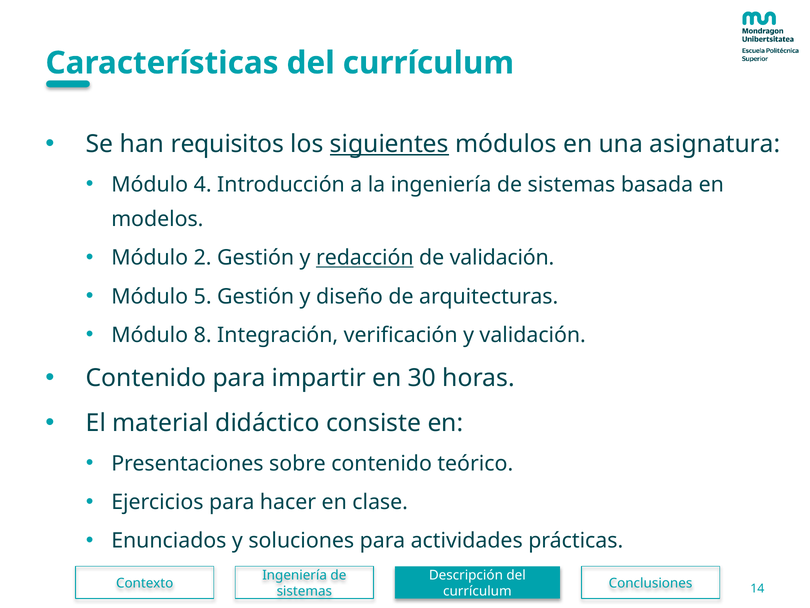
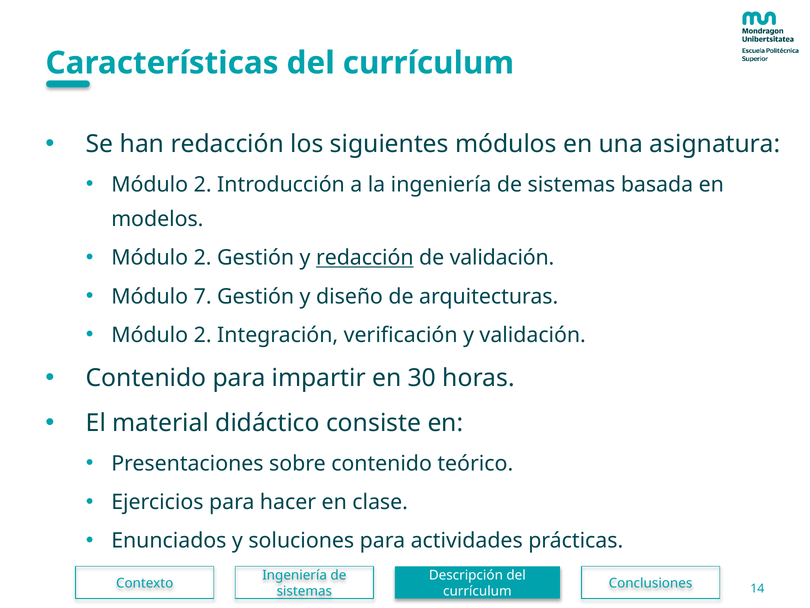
han requisitos: requisitos -> redacción (227, 144)
siguientes underline: present -> none (389, 144)
4: 4 -> 2 (203, 184)
5: 5 -> 7 (203, 296)
8: 8 -> 2 (203, 335)
